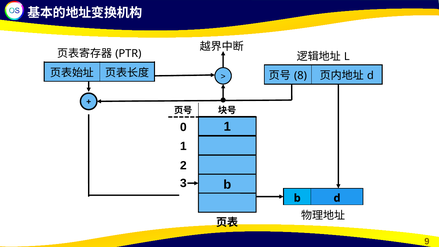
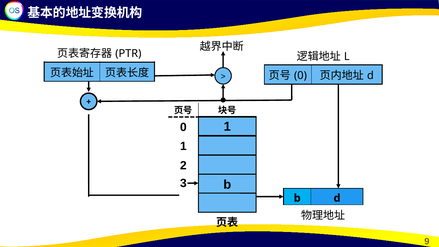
8: 8 -> 0 (300, 76)
